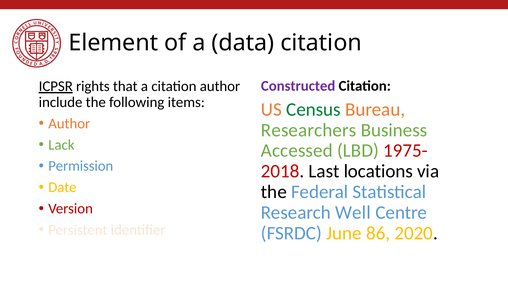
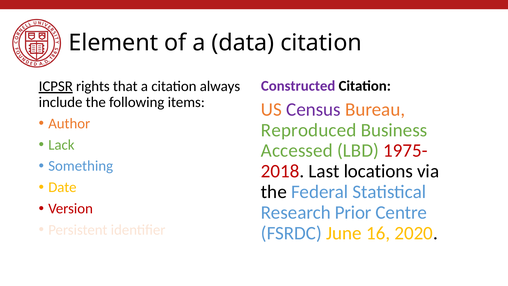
citation author: author -> always (220, 86)
Census colour: green -> purple (313, 109)
Researchers: Researchers -> Reproduced (309, 130)
Permission: Permission -> Something (81, 166)
Well: Well -> Prior (353, 212)
86: 86 -> 16 (378, 233)
